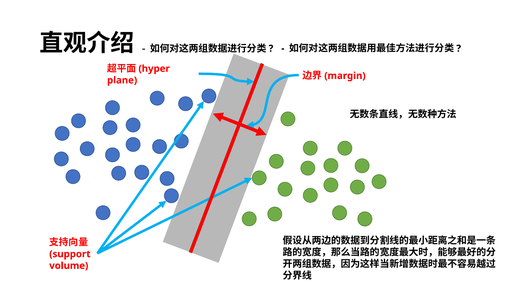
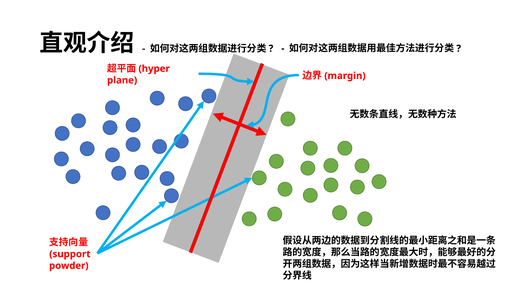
volume: volume -> powder (69, 266)
